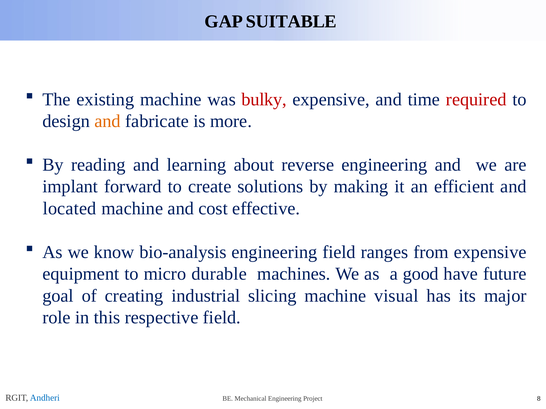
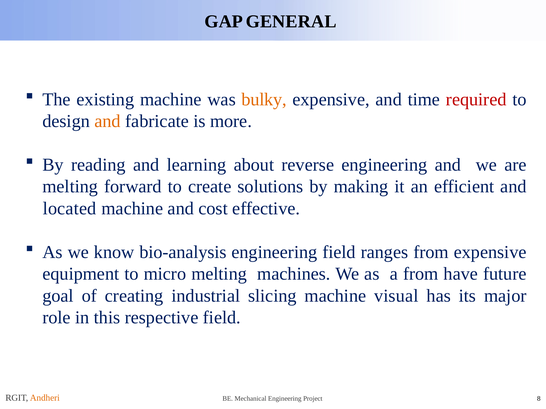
SUITABLE: SUITABLE -> GENERAL (291, 21)
bulky colour: red -> orange (264, 99)
implant: implant -> melting (70, 187)
micro durable: durable -> melting (219, 274)
a good: good -> from (421, 274)
Andheri colour: blue -> orange (45, 398)
